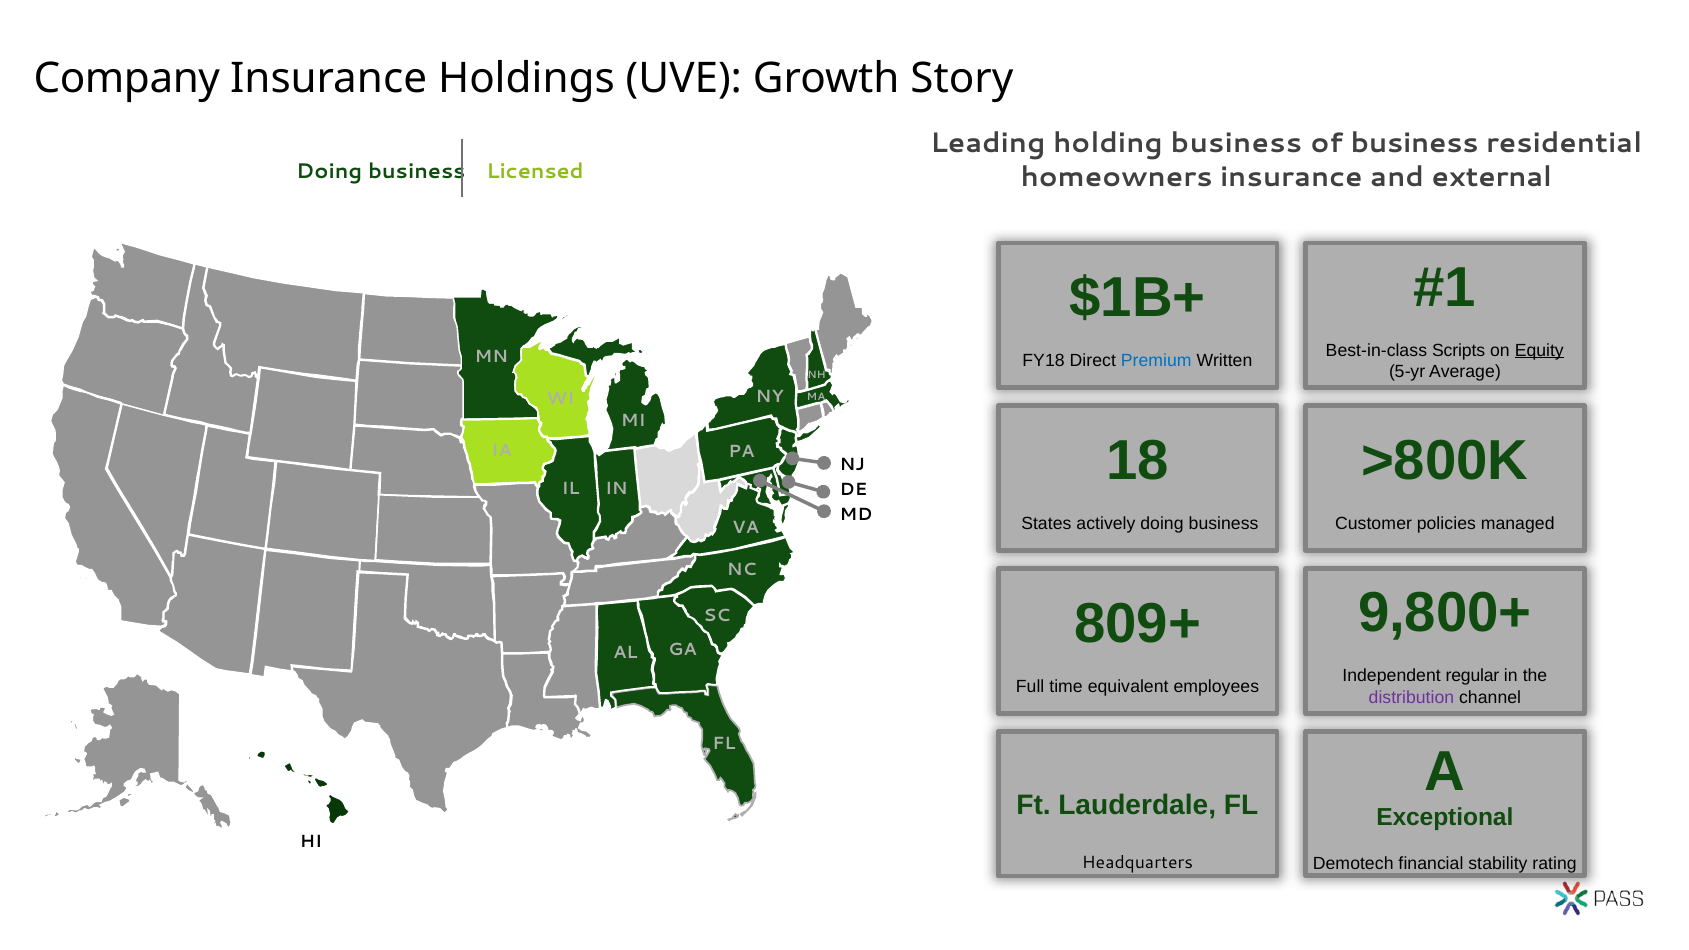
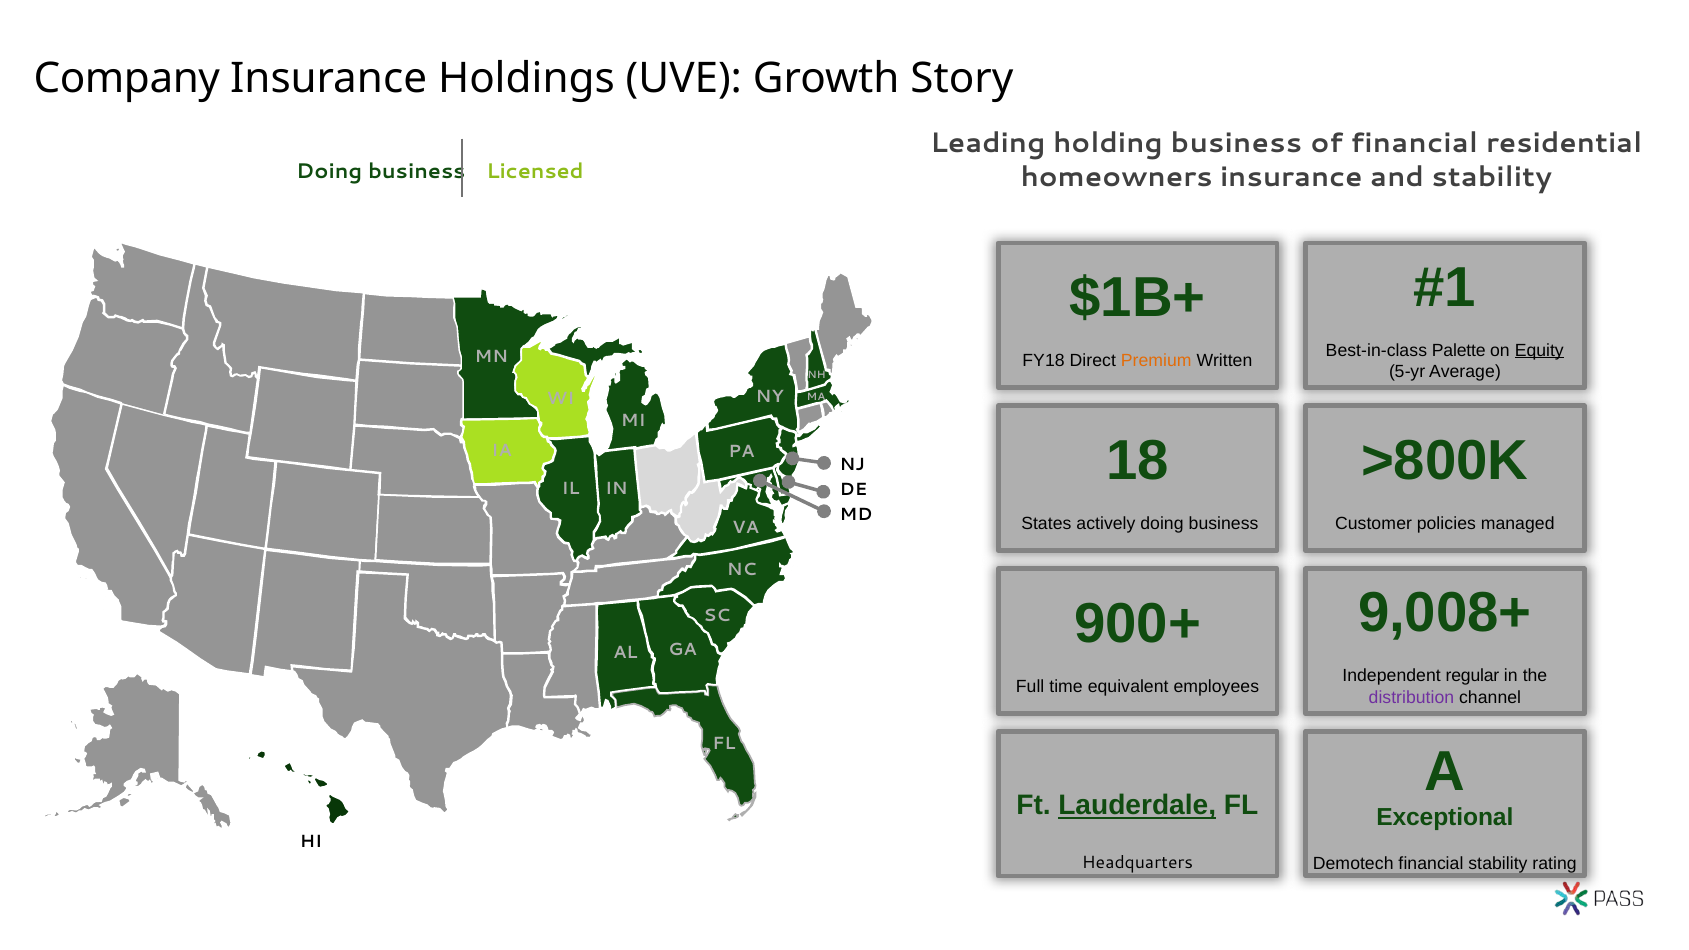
of business: business -> financial (1414, 143)
and external: external -> stability (1492, 177)
Scripts: Scripts -> Palette (1459, 350)
Premium colour: blue -> orange (1156, 361)
9,800+: 9,800+ -> 9,008+ (1445, 613)
809+: 809+ -> 900+ (1138, 624)
Lauderdale underline: none -> present (1137, 806)
